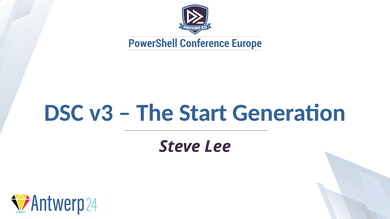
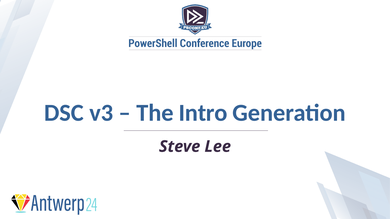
Start: Start -> Intro (203, 113)
